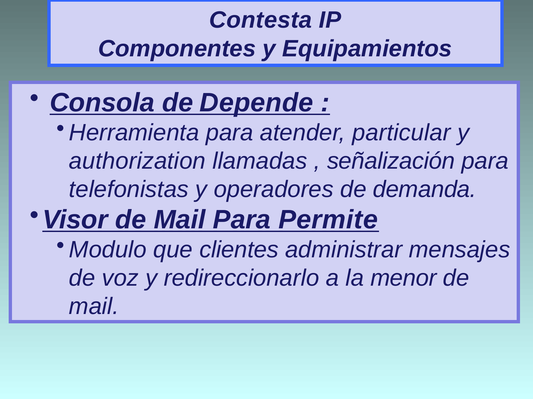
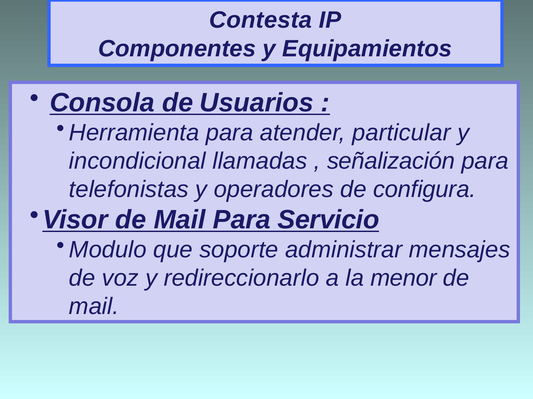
Depende: Depende -> Usuarios (257, 103)
authorization: authorization -> incondicional (137, 161)
demanda: demanda -> configura (425, 190)
Permite: Permite -> Servicio (328, 220)
clientes: clientes -> soporte (239, 250)
